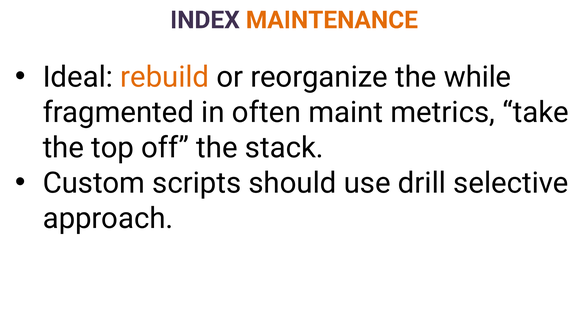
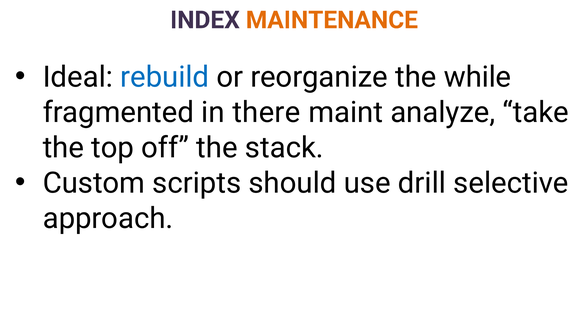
rebuild colour: orange -> blue (165, 77)
often: often -> there (266, 112)
metrics: metrics -> analyze (443, 112)
